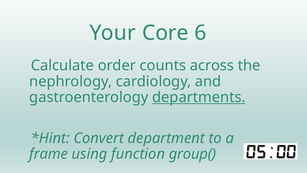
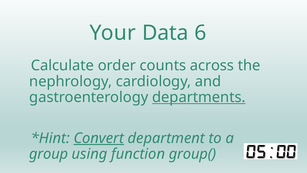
Core: Core -> Data (165, 33)
Convert underline: none -> present (99, 138)
frame: frame -> group (49, 154)
